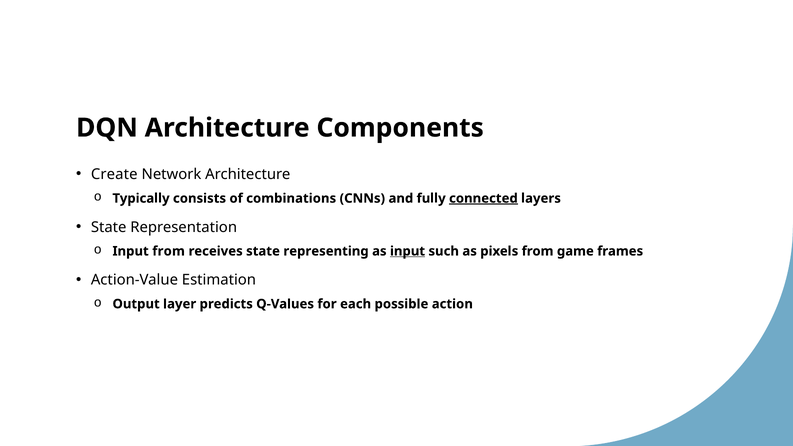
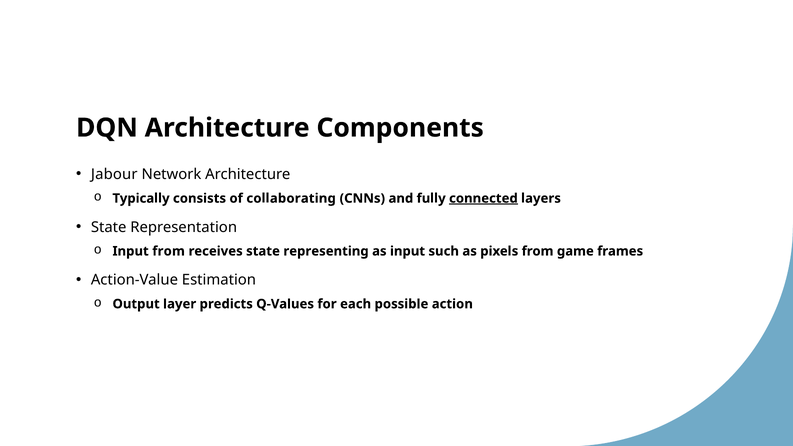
Create: Create -> Jabour (114, 174)
combinations: combinations -> collaborating (291, 198)
input underline: present -> none (408, 251)
